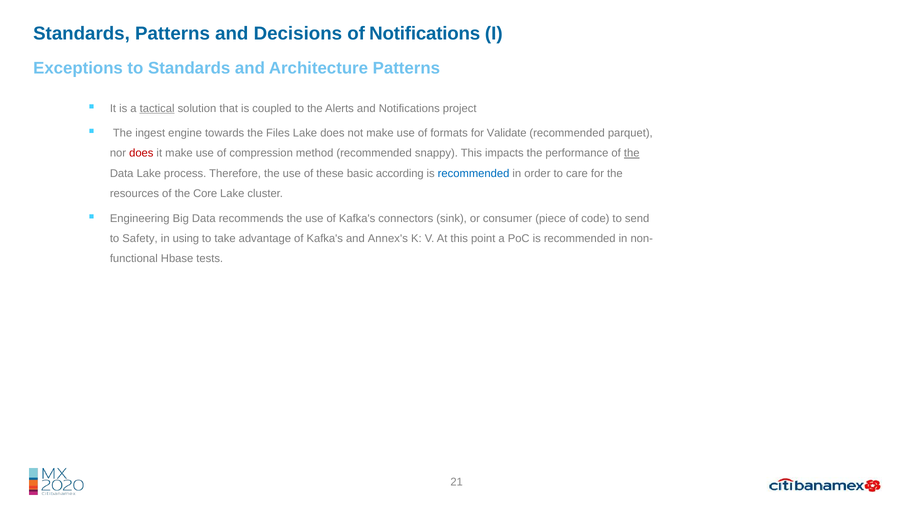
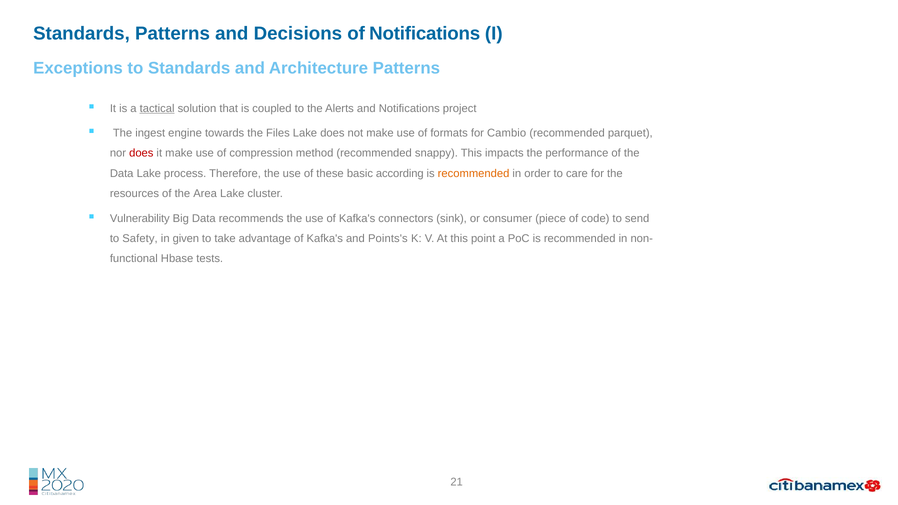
Validate: Validate -> Cambio (507, 133)
the underline: present -> none (632, 153)
recommended colour: blue -> orange (474, 173)
Core: Core -> Area (205, 194)
Engineering: Engineering -> Vulnerability (140, 218)
using: using -> given (186, 239)
Annex's: Annex's -> Points's (388, 239)
